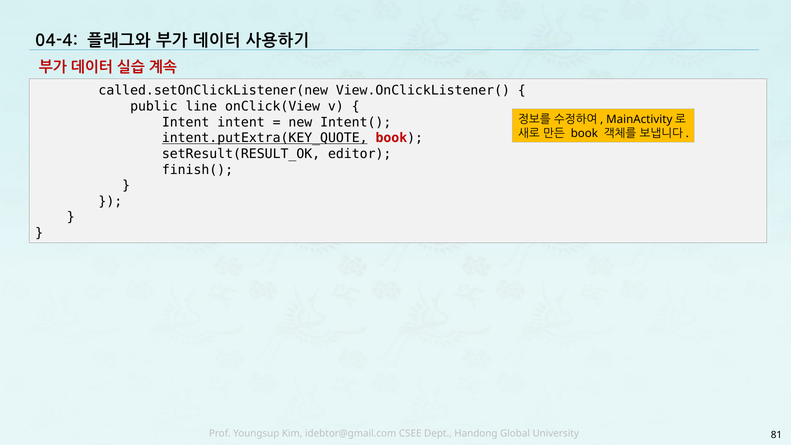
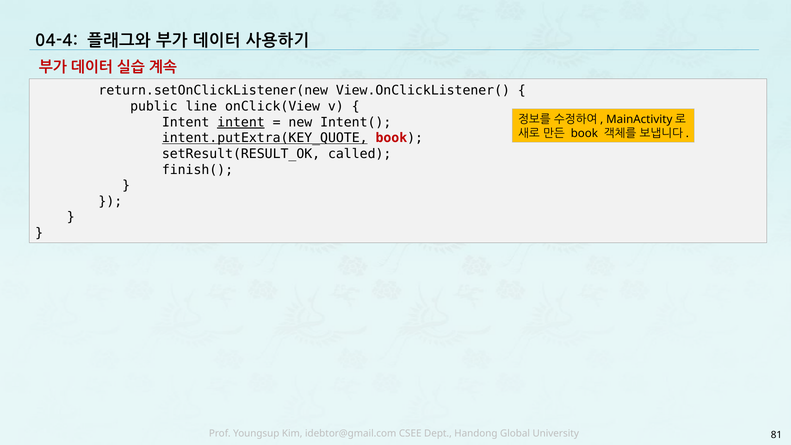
called.setOnClickListener(new: called.setOnClickListener(new -> return.setOnClickListener(new (213, 91)
intent underline: none -> present (241, 122)
editor: editor -> called (360, 154)
